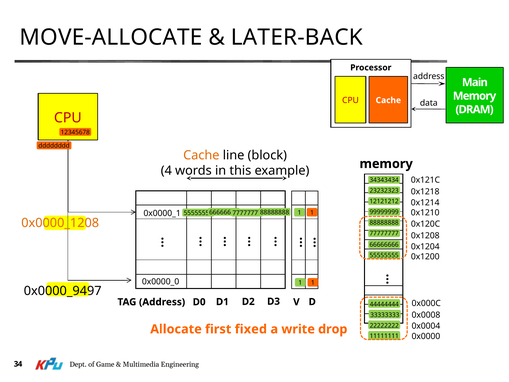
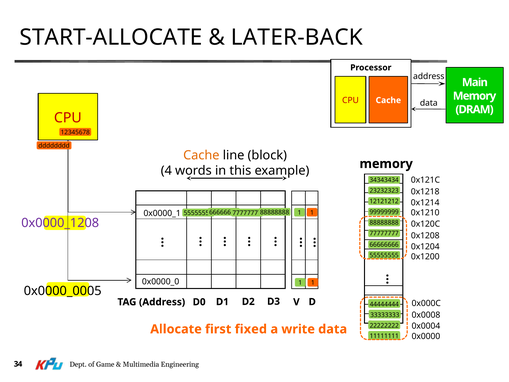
MOVE-ALLOCATE: MOVE-ALLOCATE -> START-ALLOCATE (111, 37)
0x0000_1208 colour: orange -> purple (60, 223)
0x0000_9497: 0x0000_9497 -> 0x0000_0005 (63, 291)
write drop: drop -> data (333, 329)
